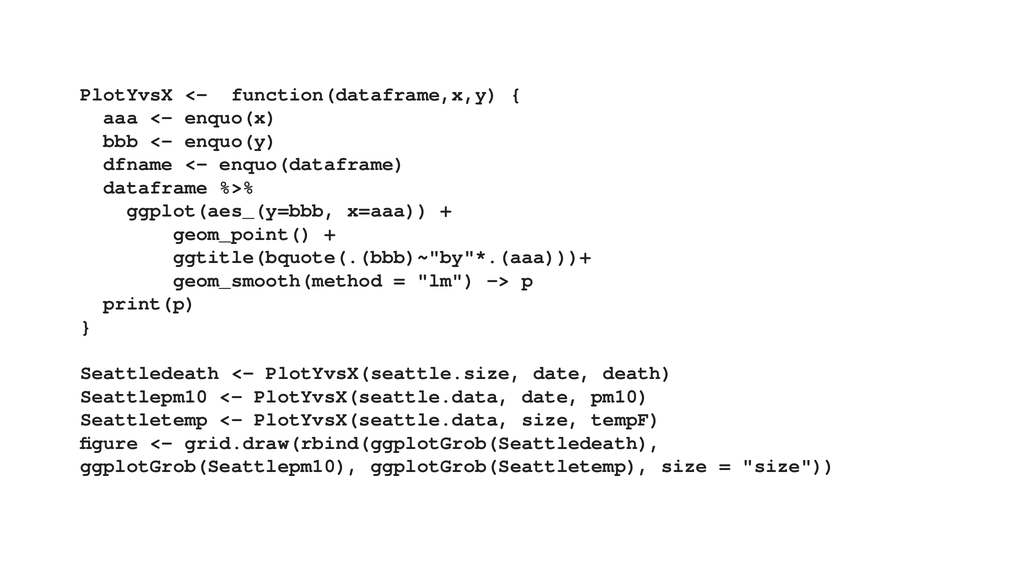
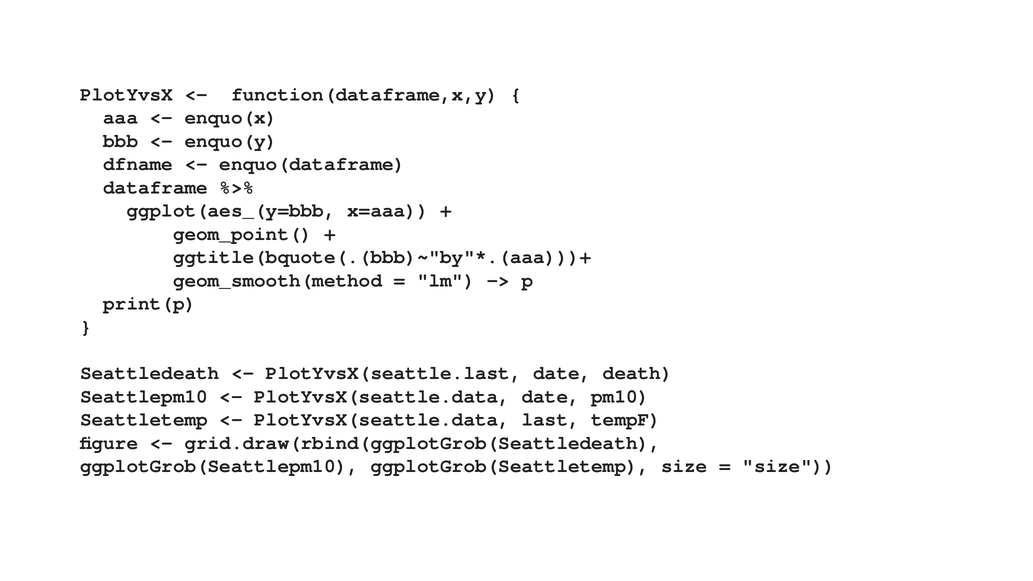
PlotYvsX(seattle.size: PlotYvsX(seattle.size -> PlotYvsX(seattle.last (394, 373)
PlotYvsX(seattle.data size: size -> last (551, 420)
